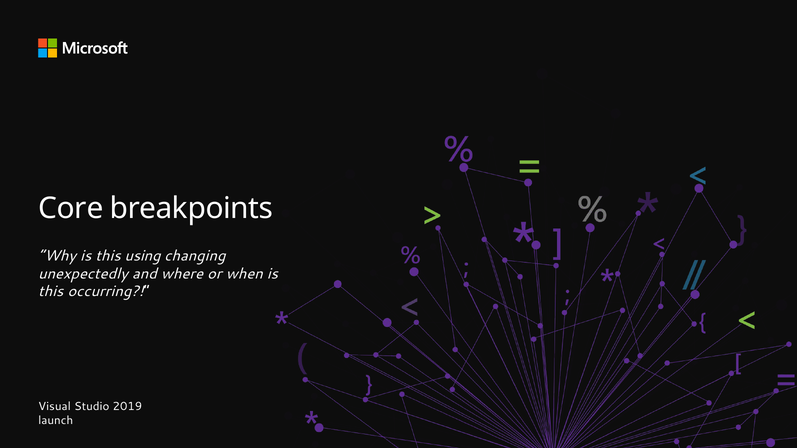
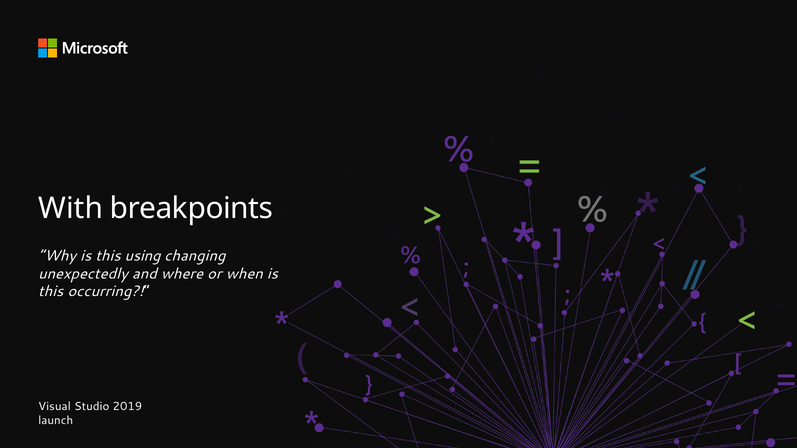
Core: Core -> With (71, 208)
